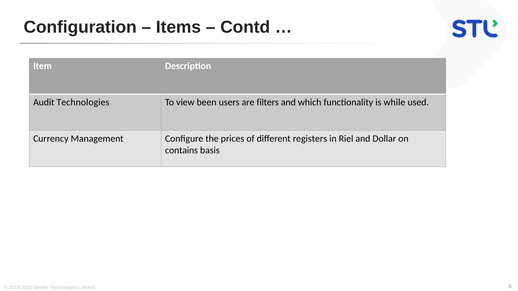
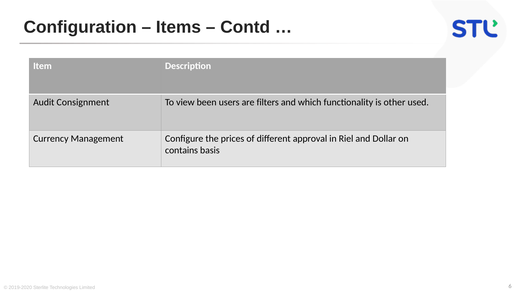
Audit Technologies: Technologies -> Consignment (83, 102)
while: while -> other (394, 102)
registers: registers -> approval (310, 139)
